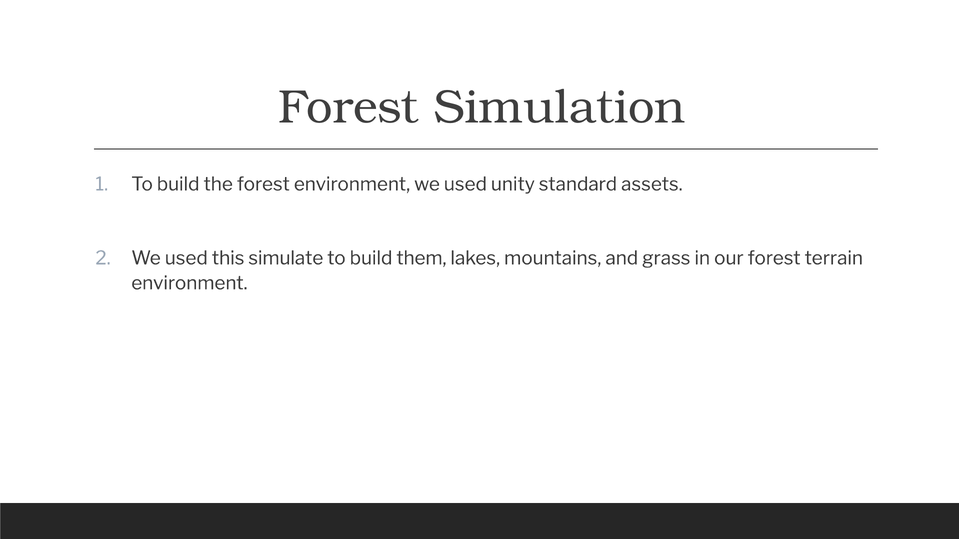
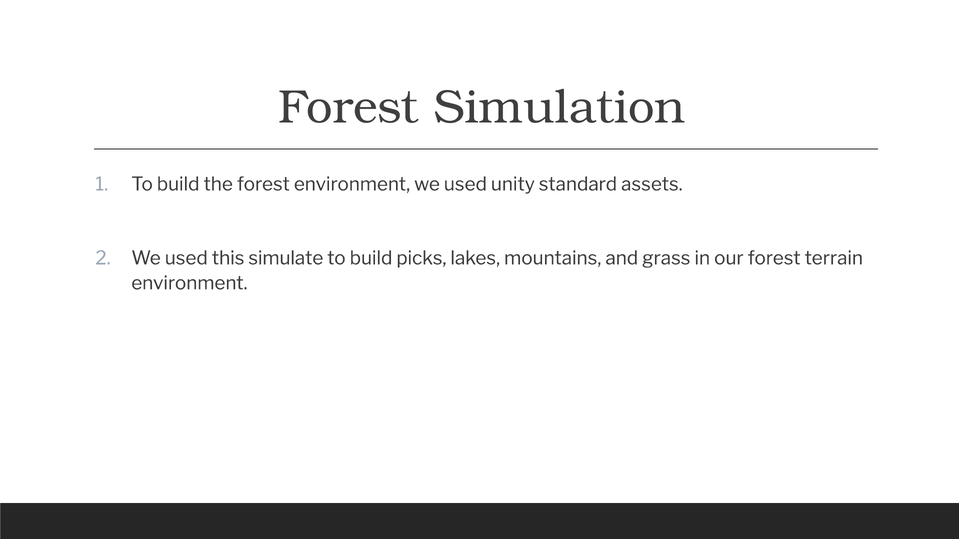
them: them -> picks (421, 258)
